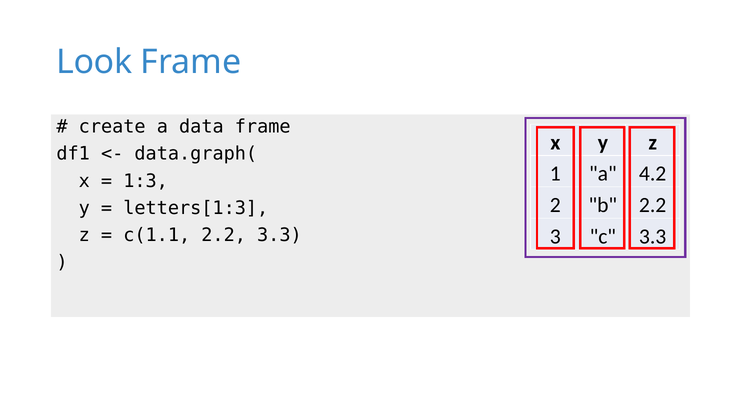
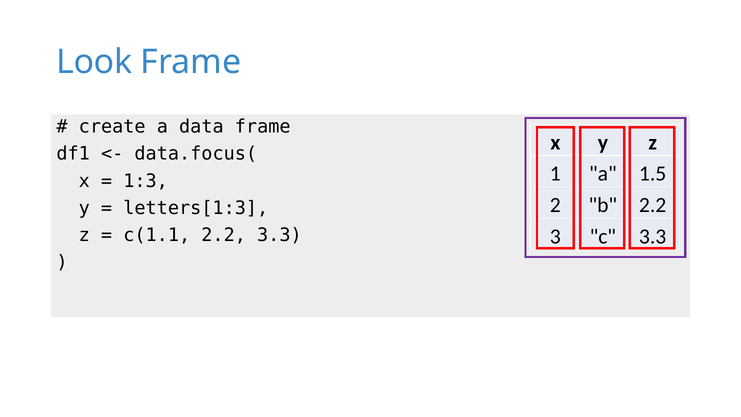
data.graph(: data.graph( -> data.focus( (196, 154)
4.2: 4.2 -> 1.5 (653, 174)
